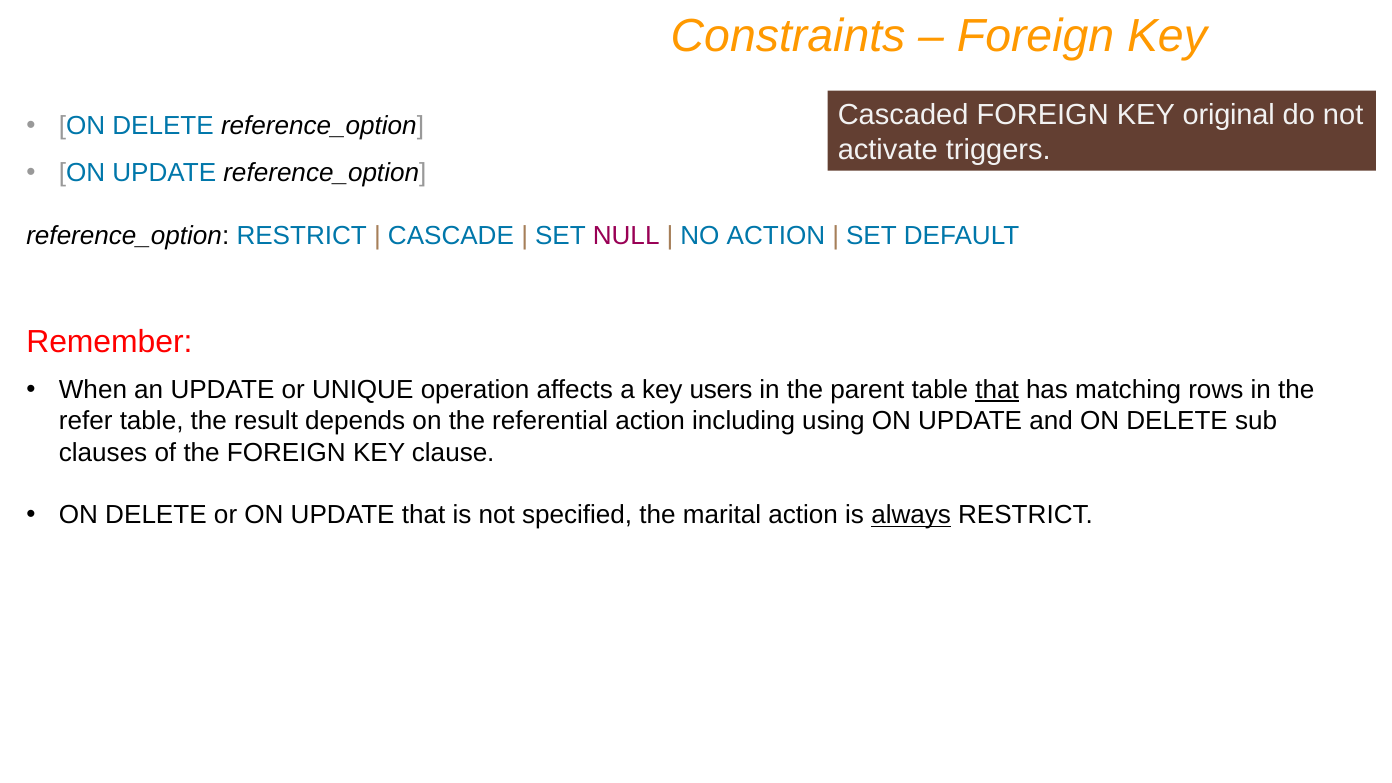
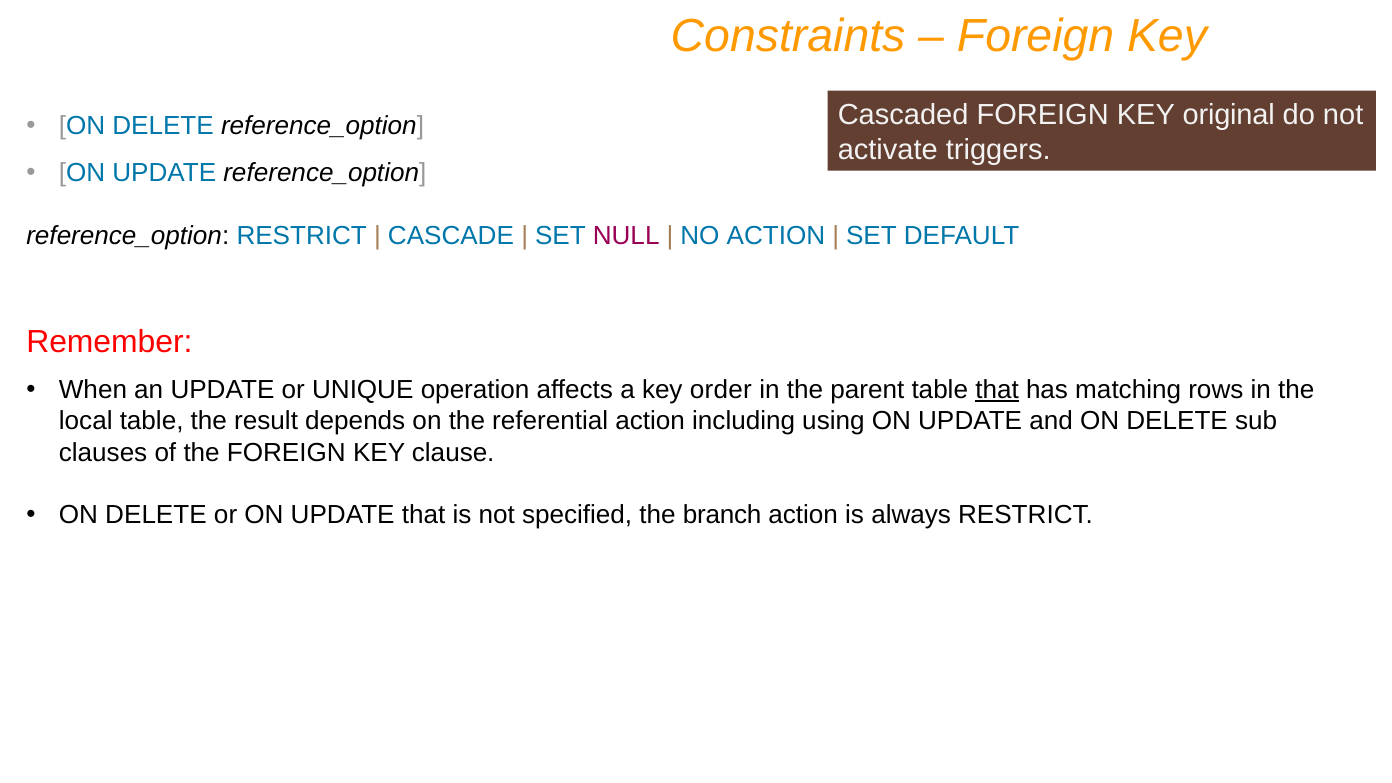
users: users -> order (721, 390)
refer: refer -> local (86, 421)
marital: marital -> branch (722, 515)
always underline: present -> none (911, 515)
